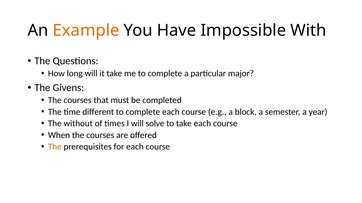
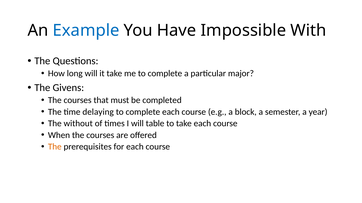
Example colour: orange -> blue (86, 30)
different: different -> delaying (98, 112)
solve: solve -> table (155, 124)
